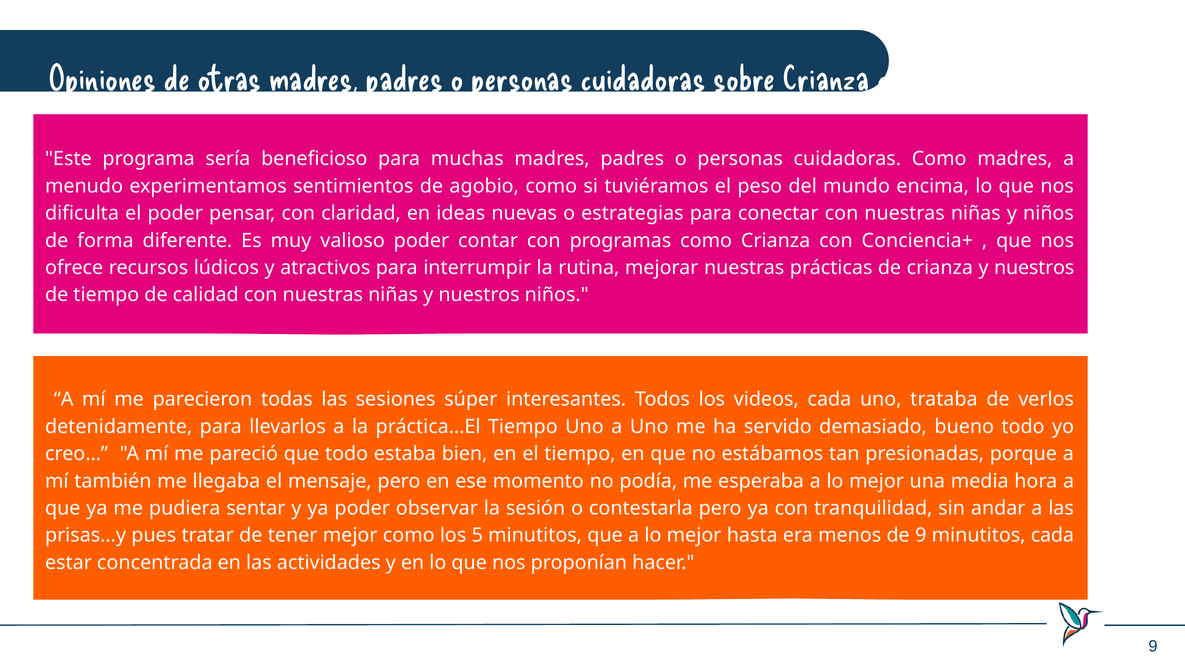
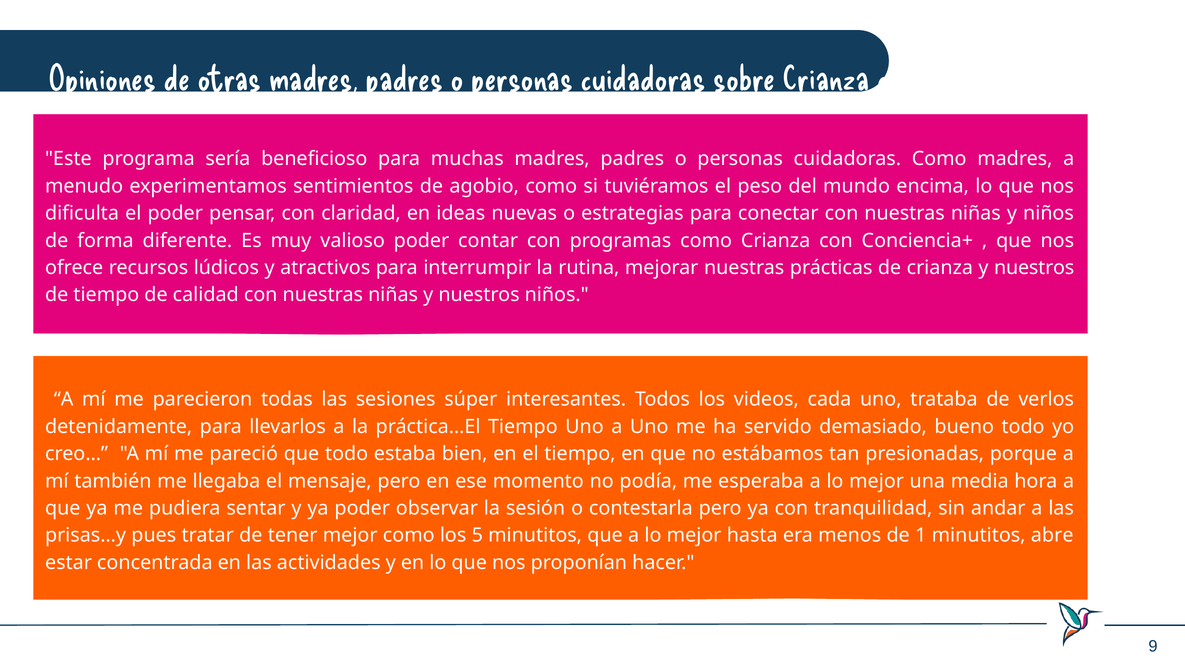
de 9: 9 -> 1 (921, 536)
minutitos cada: cada -> abre (1052, 536)
